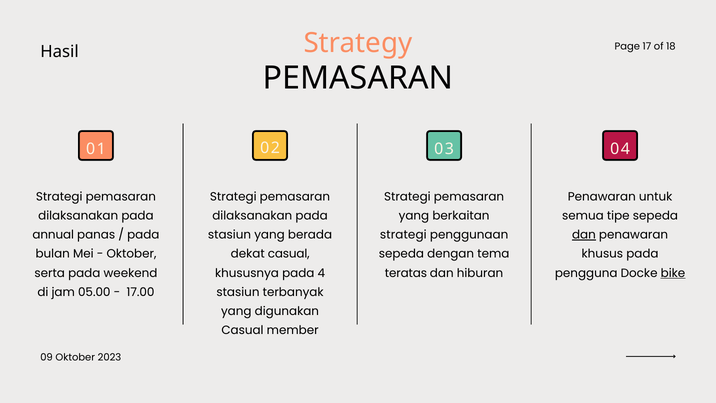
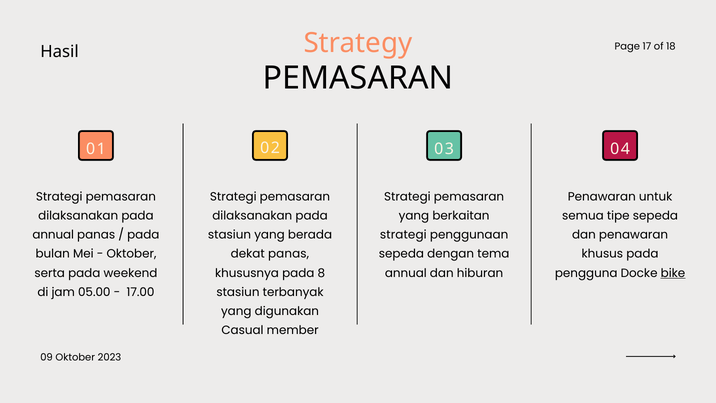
dan underline: present -> none (584, 235)
dekat casual: casual -> panas (289, 254)
4: 4 -> 8 (321, 273)
teratas: teratas -> annual (406, 273)
